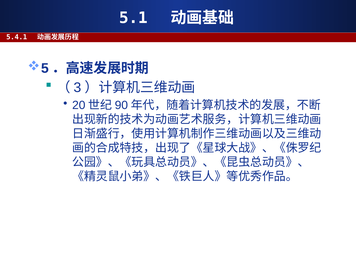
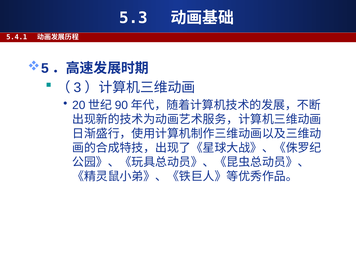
5.1: 5.1 -> 5.3 (133, 18)
